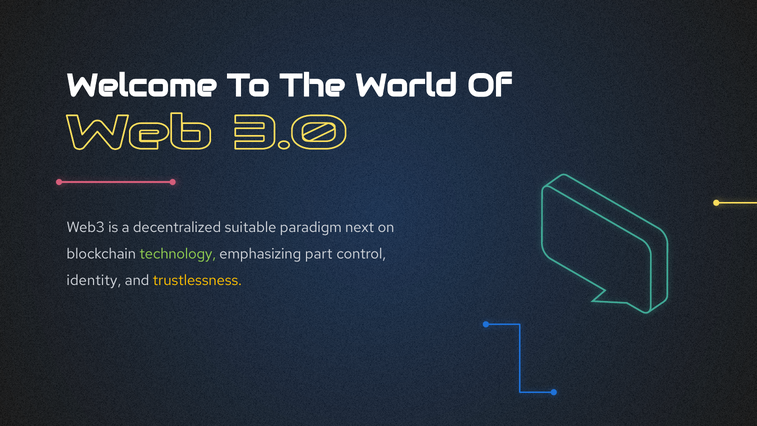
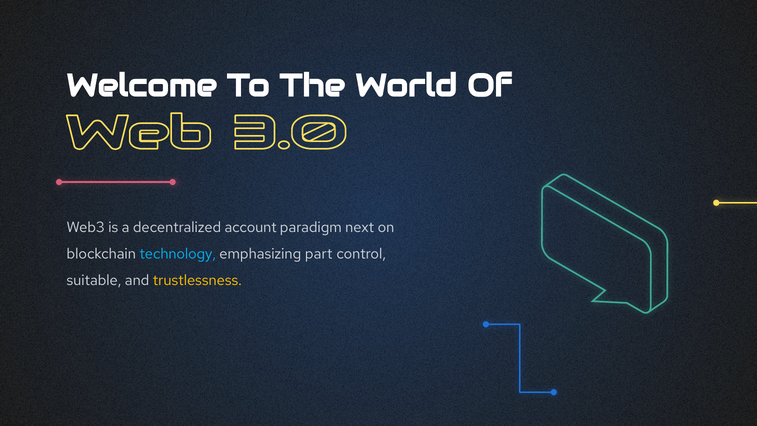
suitable: suitable -> account (251, 227)
technology colour: light green -> light blue (178, 254)
identity: identity -> suitable (94, 280)
